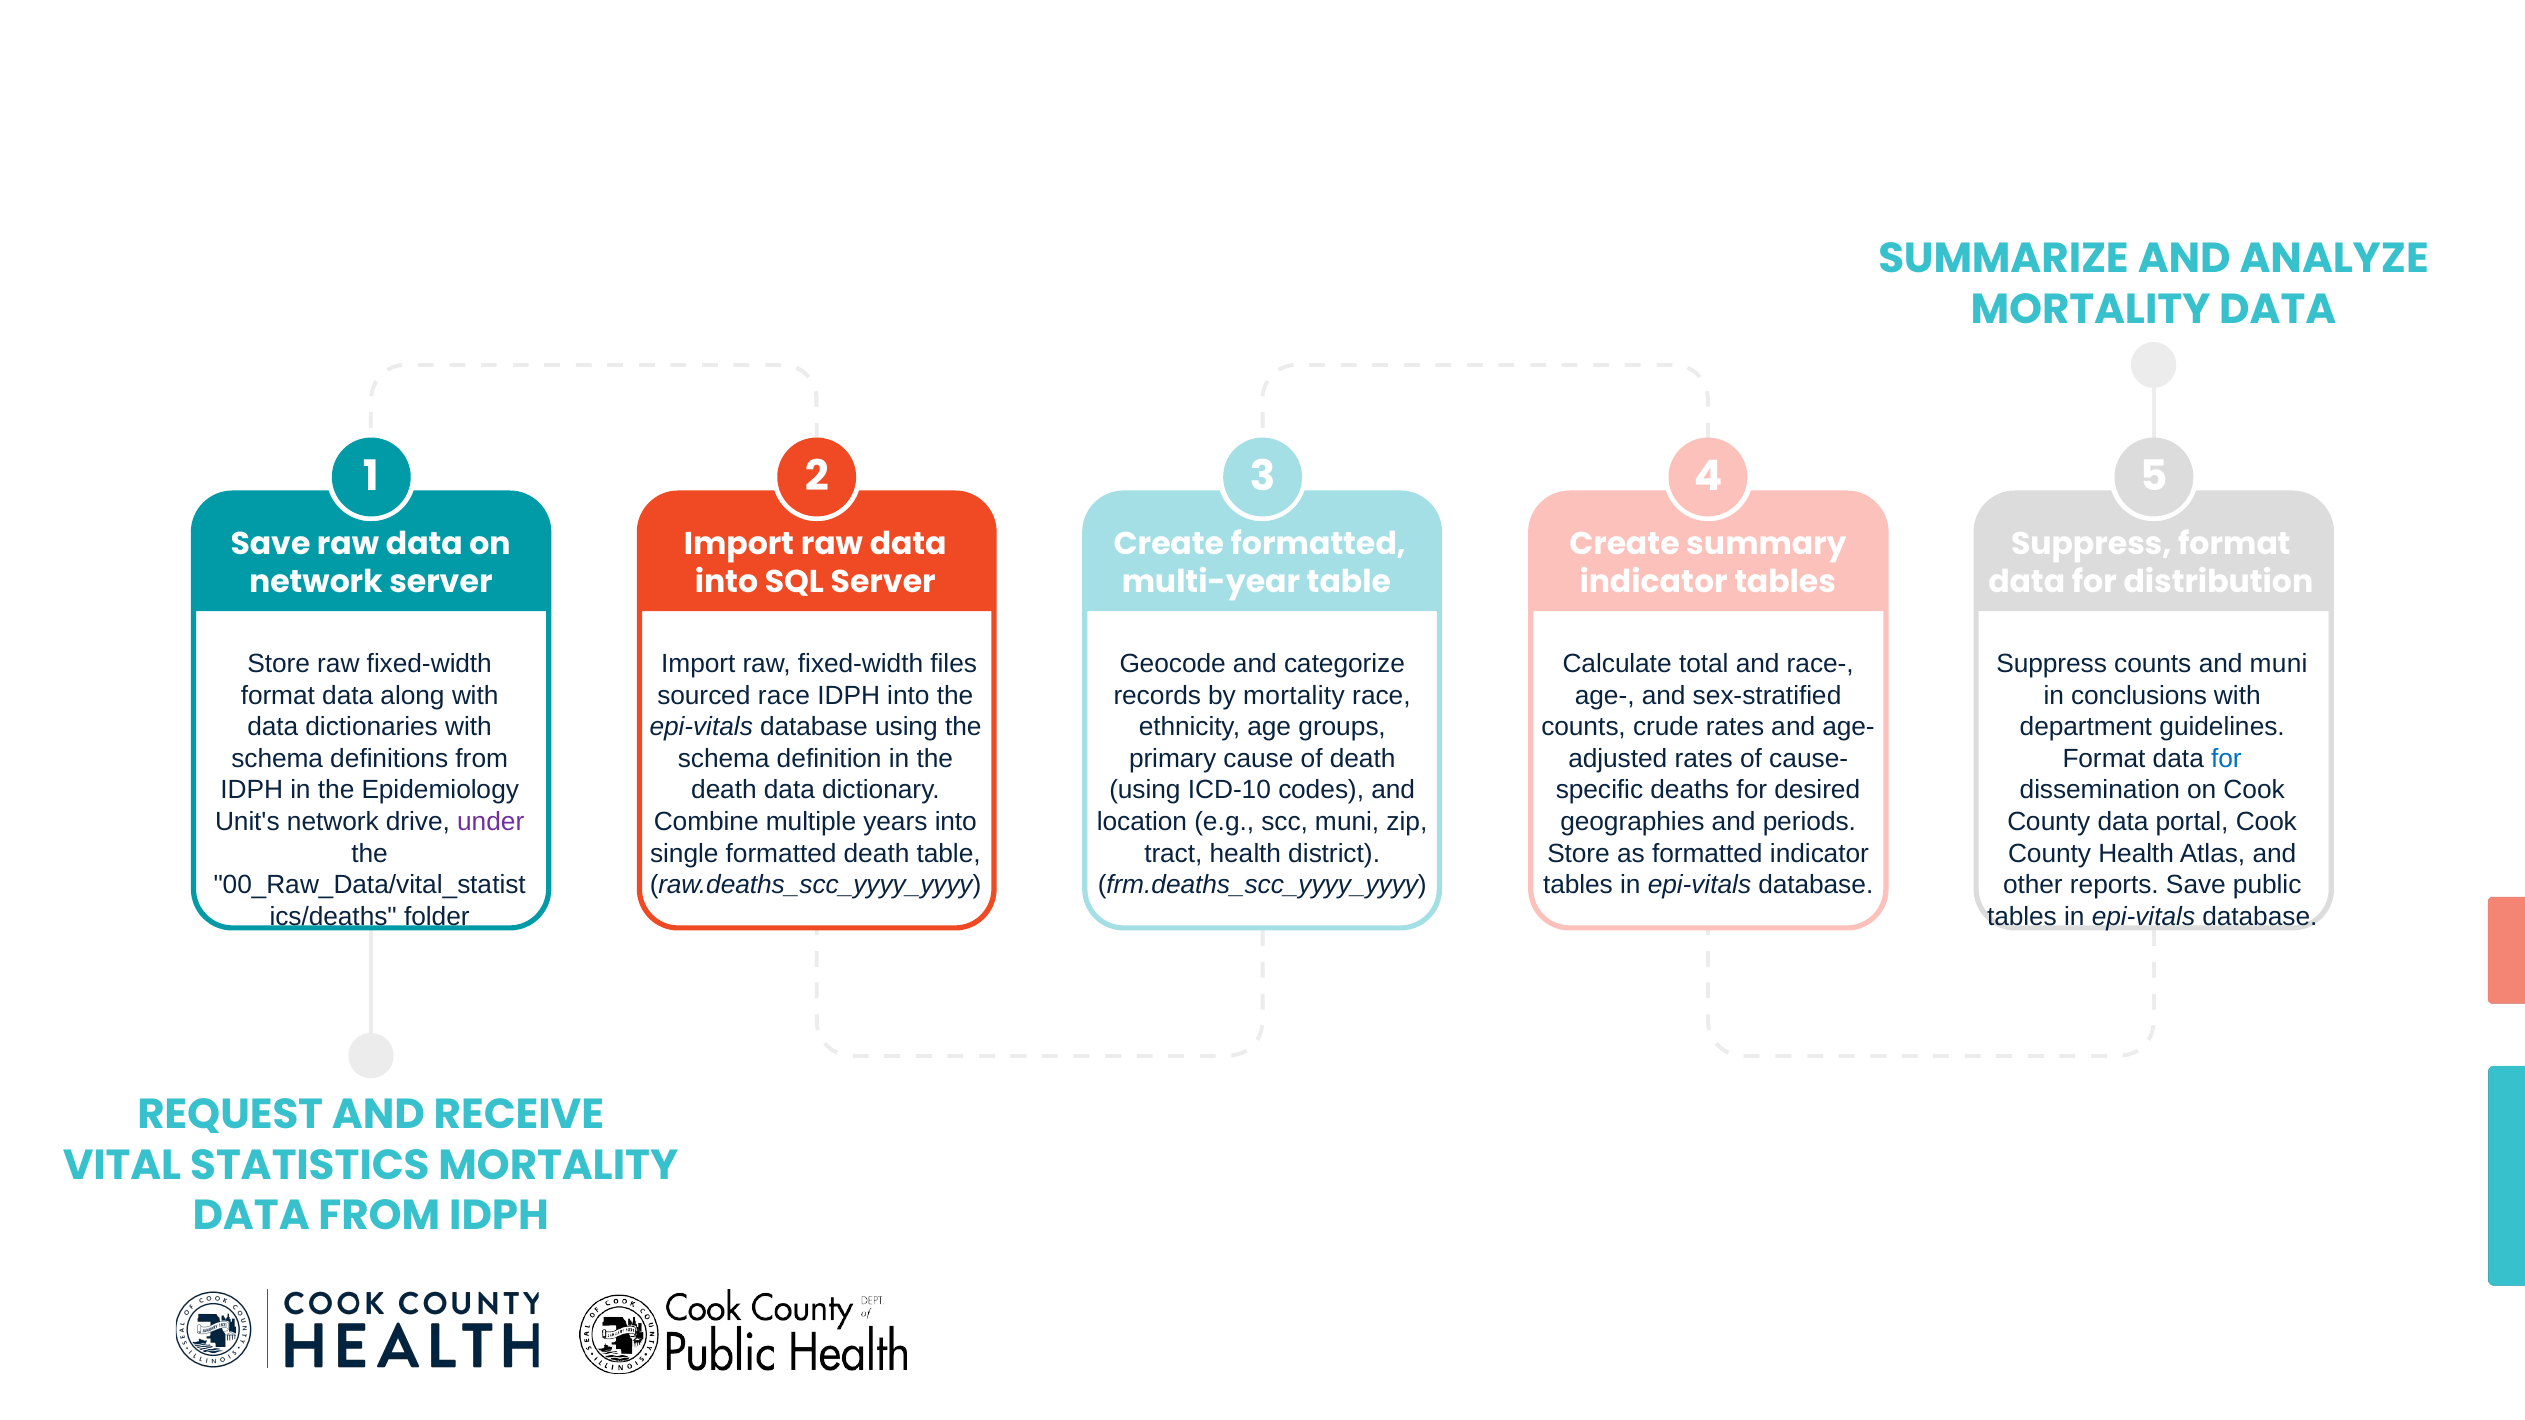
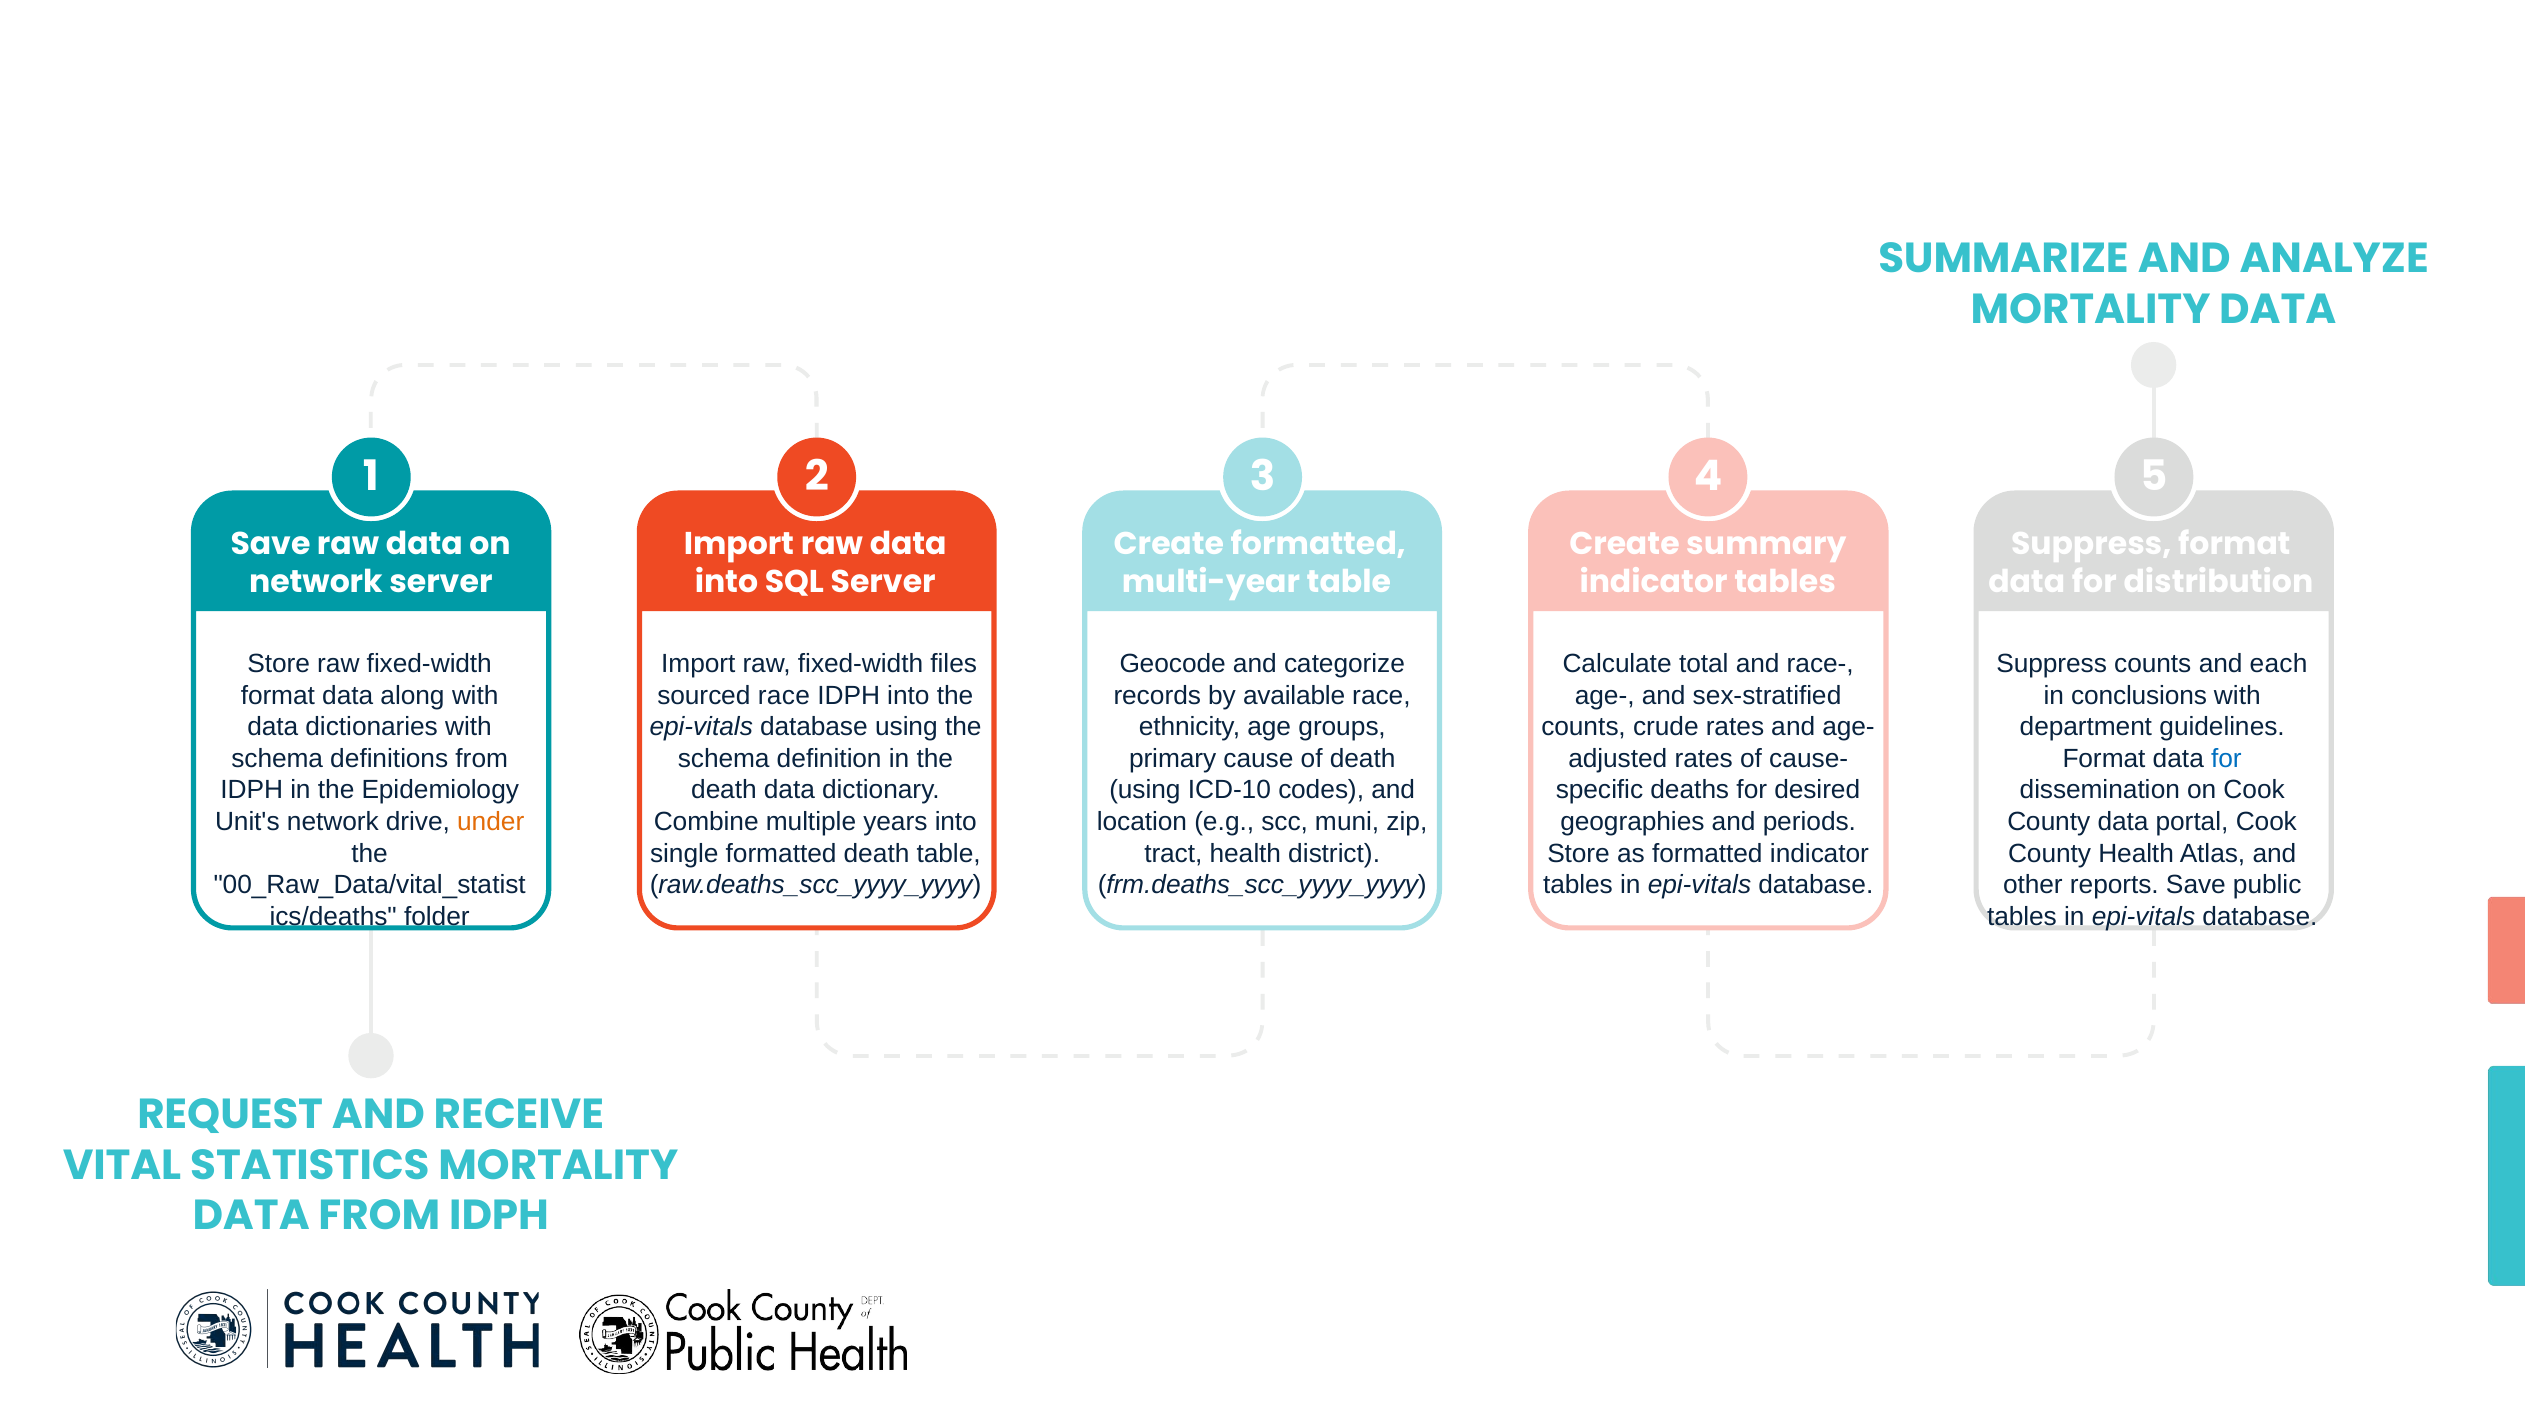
and muni: muni -> each (2279, 664)
by mortality: mortality -> available (1294, 696)
under colour: purple -> orange (491, 822)
